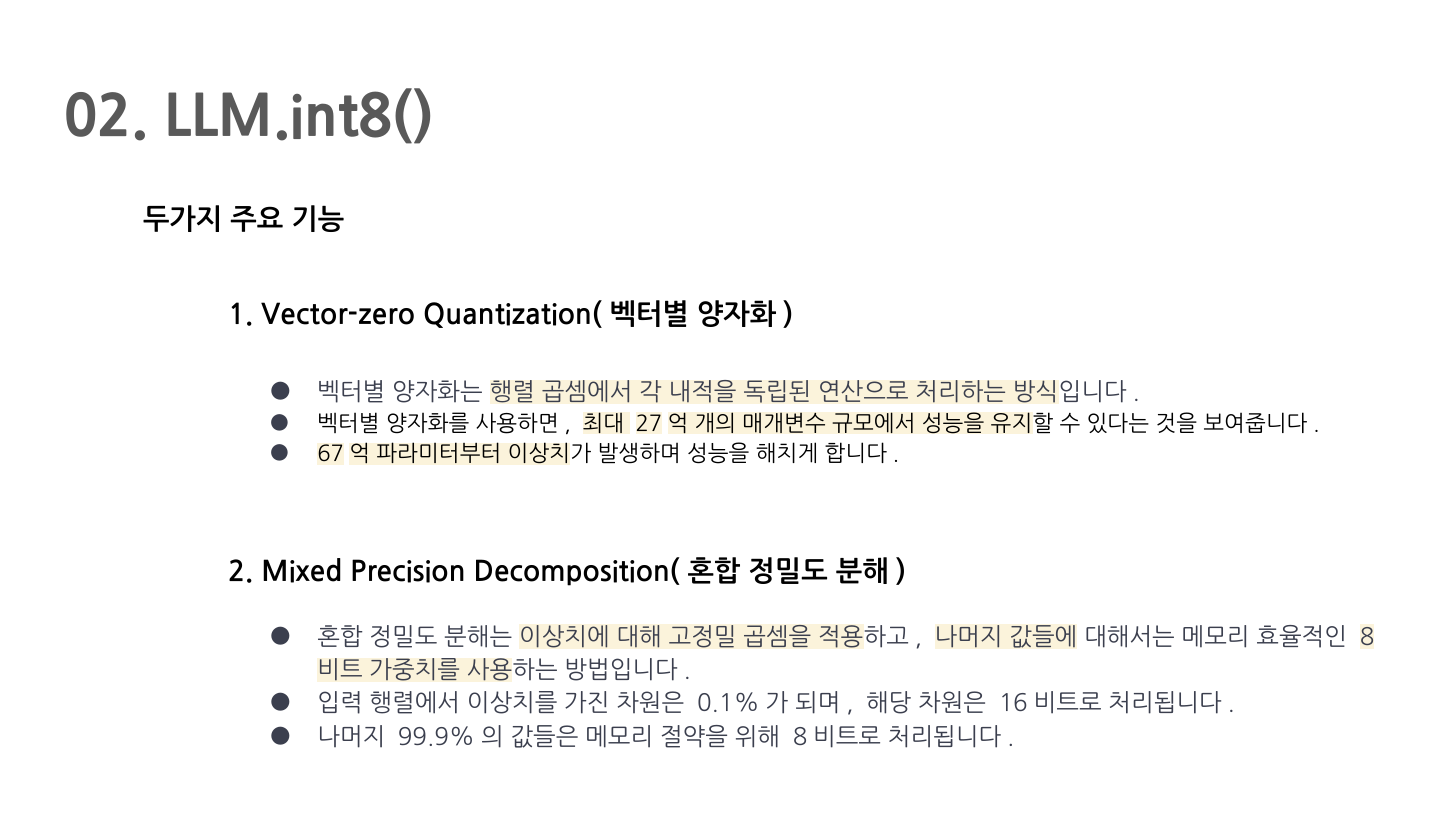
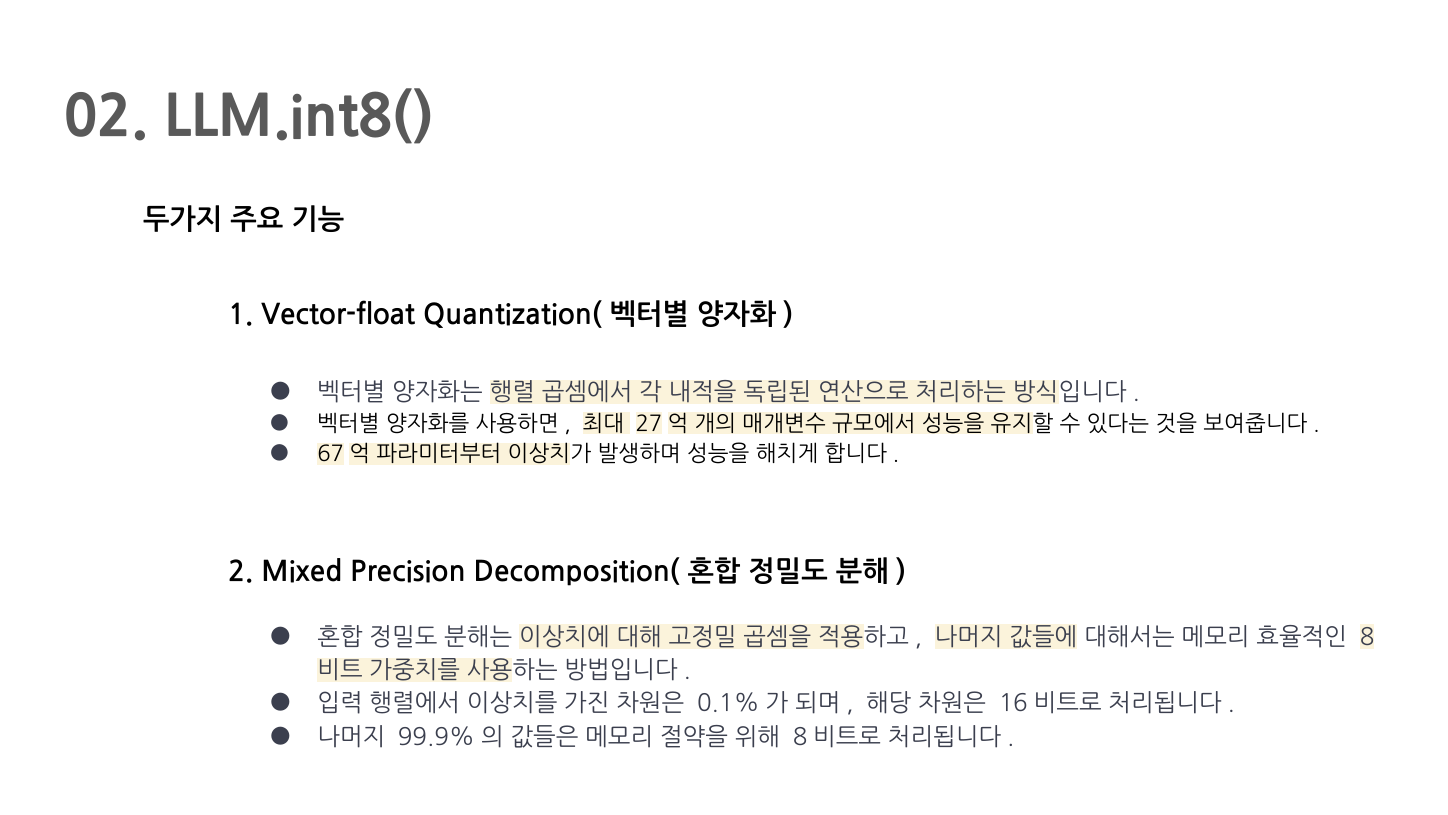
Vector-zero: Vector-zero -> Vector-float (338, 315)
